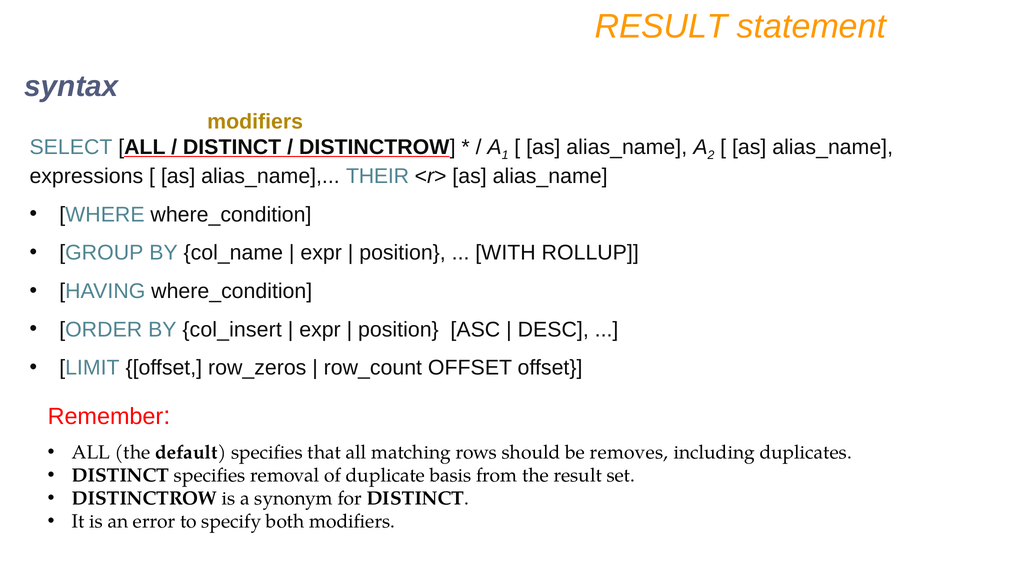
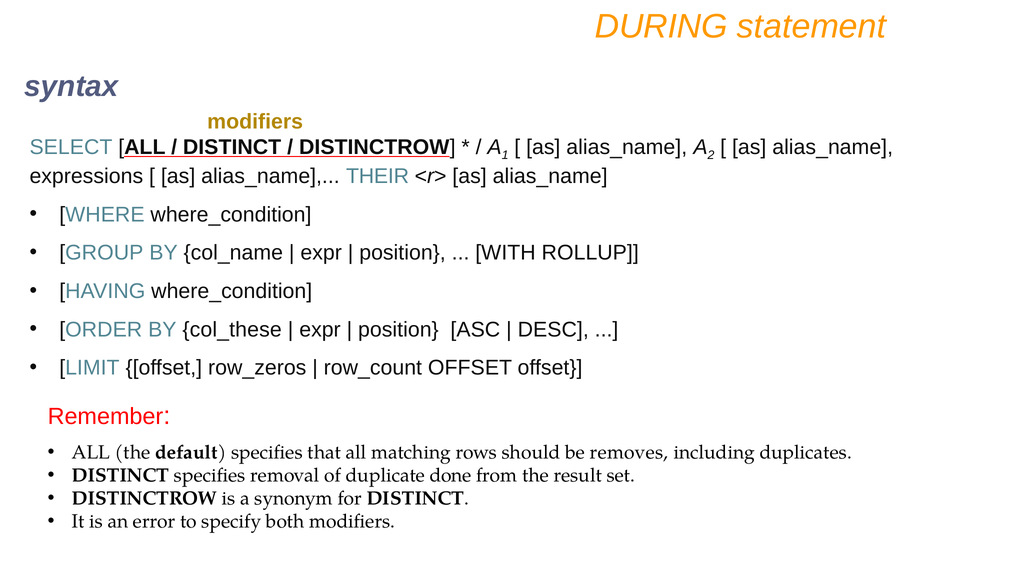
RESULT: RESULT -> DURING (661, 27)
col_insert: col_insert -> col_these (232, 329)
basis: basis -> done (451, 475)
